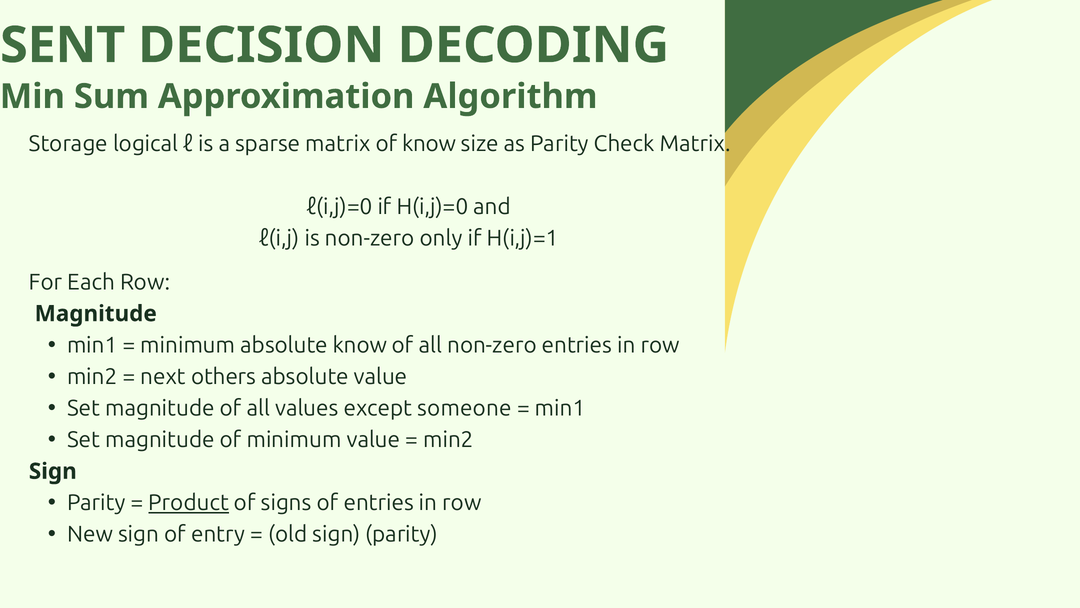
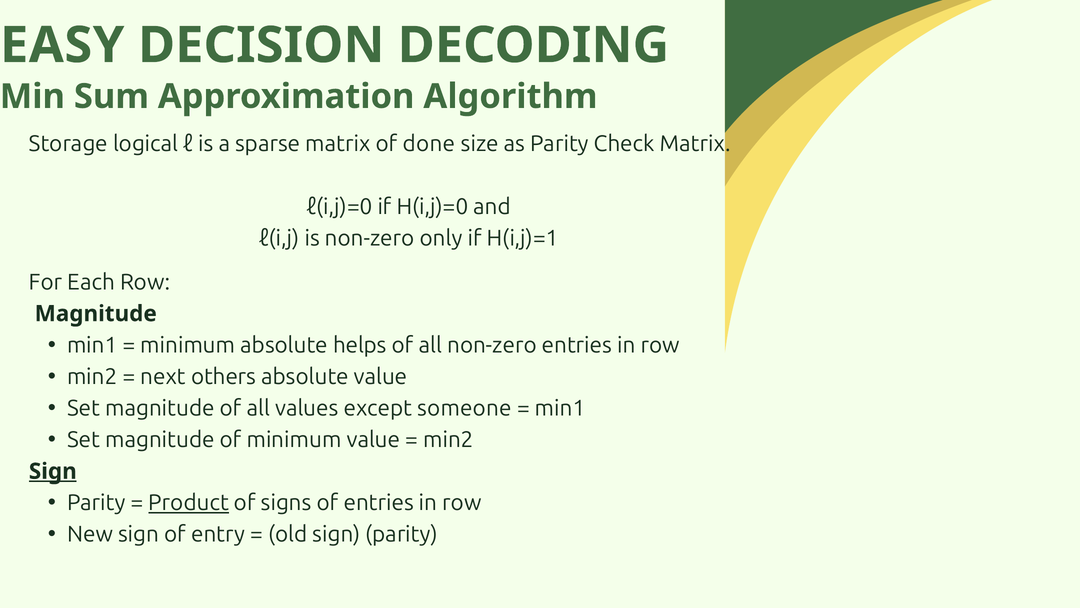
SENT: SENT -> EASY (62, 45)
of know: know -> done (429, 144)
absolute know: know -> helps (360, 345)
Sign underline: none -> present (53, 471)
